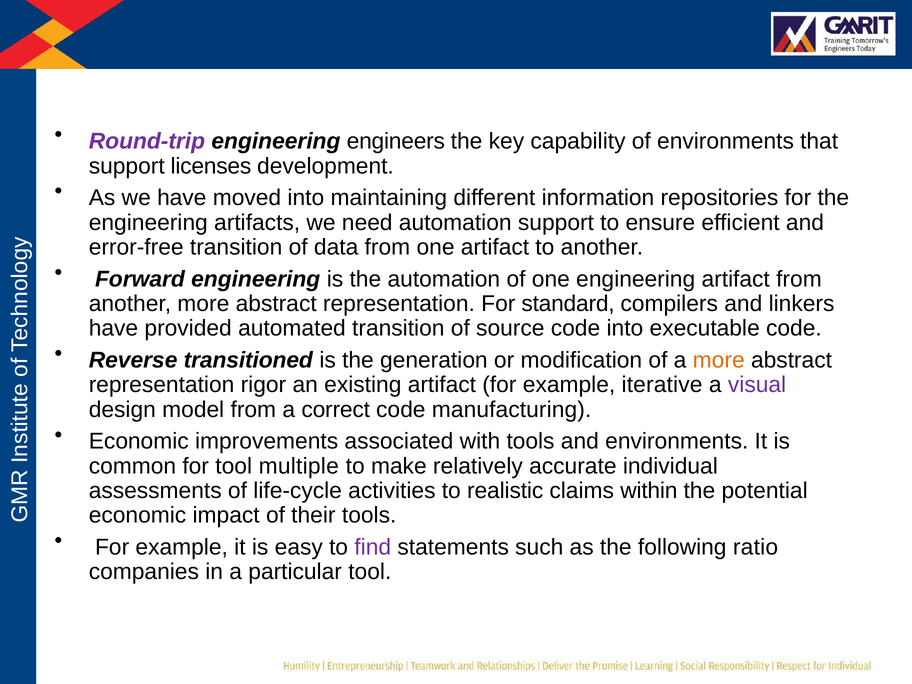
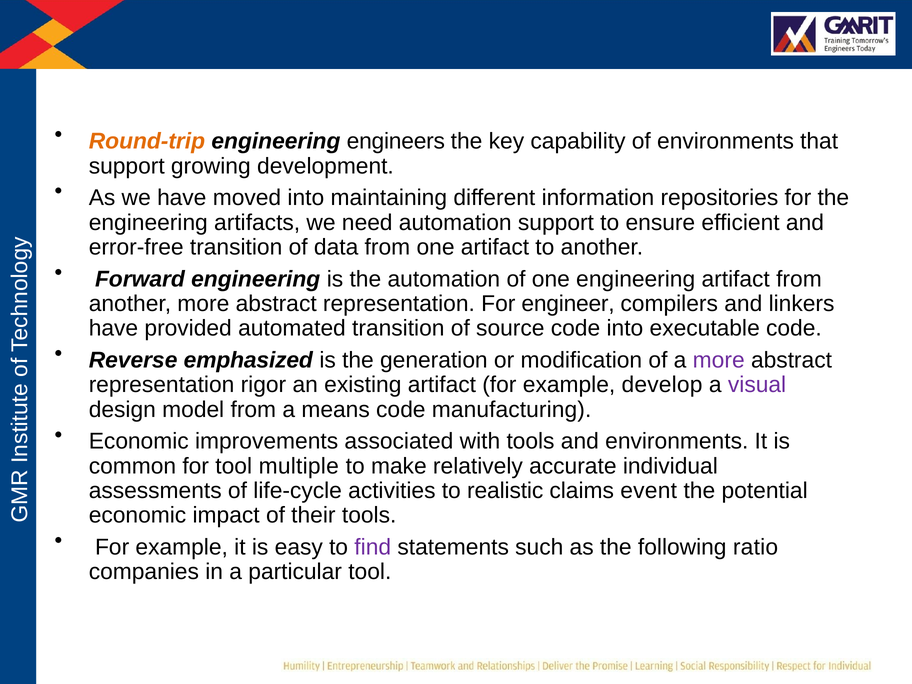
Round-trip colour: purple -> orange (147, 141)
licenses: licenses -> growing (211, 166)
standard: standard -> engineer (568, 304)
transitioned: transitioned -> emphasized (248, 360)
more colour: orange -> purple (719, 360)
iterative: iterative -> develop (662, 385)
correct: correct -> means (336, 410)
within: within -> event (649, 491)
